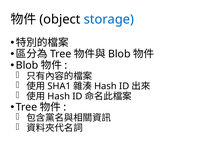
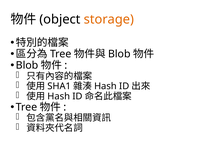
storage colour: blue -> orange (109, 19)
